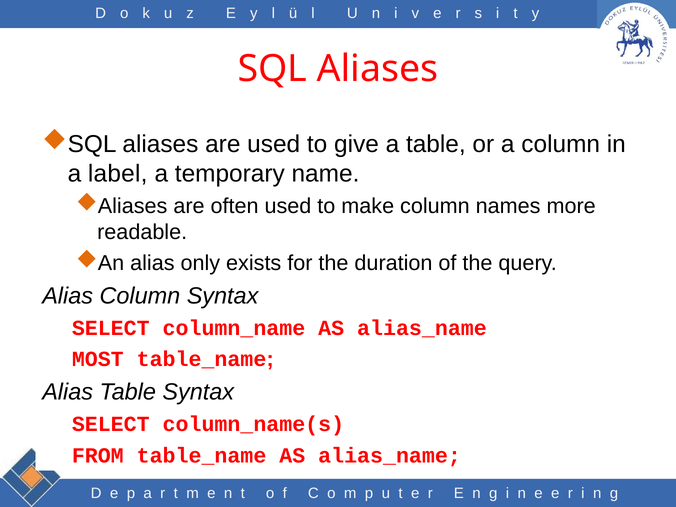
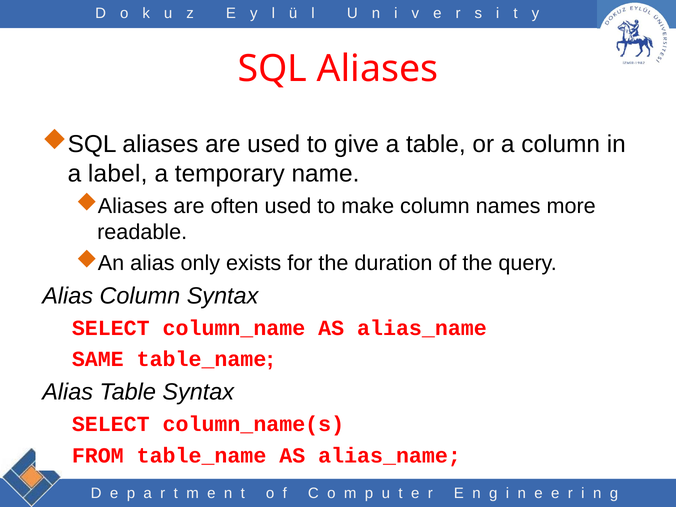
MOST: MOST -> SAME (98, 359)
